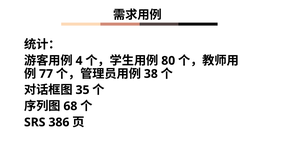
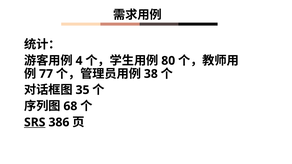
SRS underline: none -> present (35, 122)
